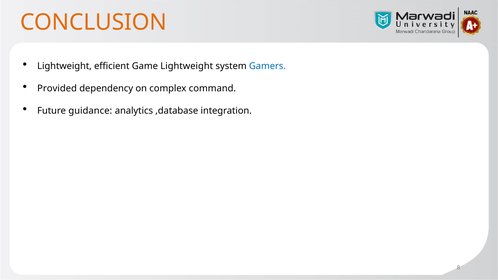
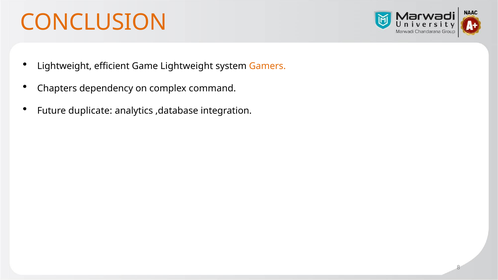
Gamers colour: blue -> orange (267, 66)
Provided: Provided -> Chapters (57, 88)
guidance: guidance -> duplicate (90, 111)
